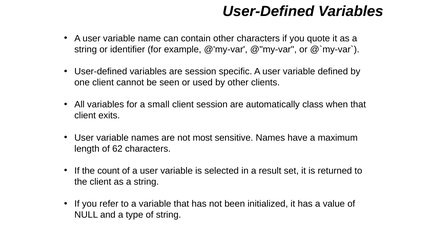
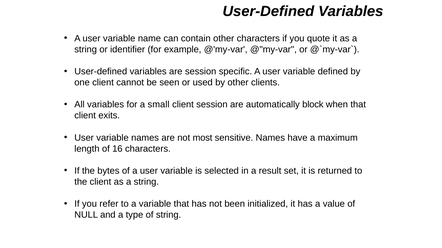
class: class -> block (313, 105)
62: 62 -> 16 (117, 149)
count: count -> bytes (108, 171)
